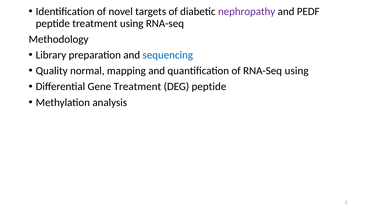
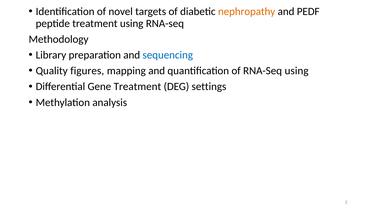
nephropathy colour: purple -> orange (247, 11)
normal: normal -> figures (87, 71)
DEG peptide: peptide -> settings (209, 86)
